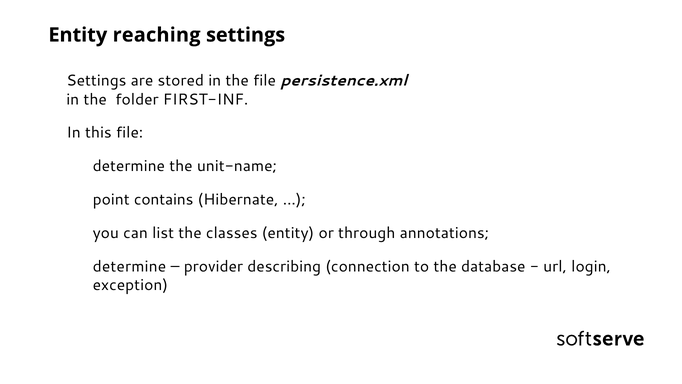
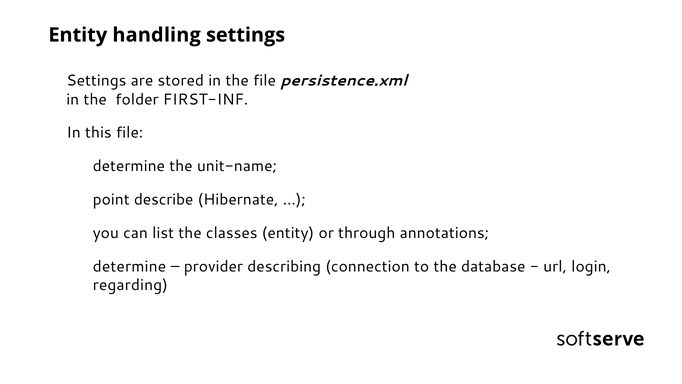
reaching: reaching -> handling (157, 35)
contains: contains -> describe (164, 199)
exception: exception -> regarding (130, 285)
